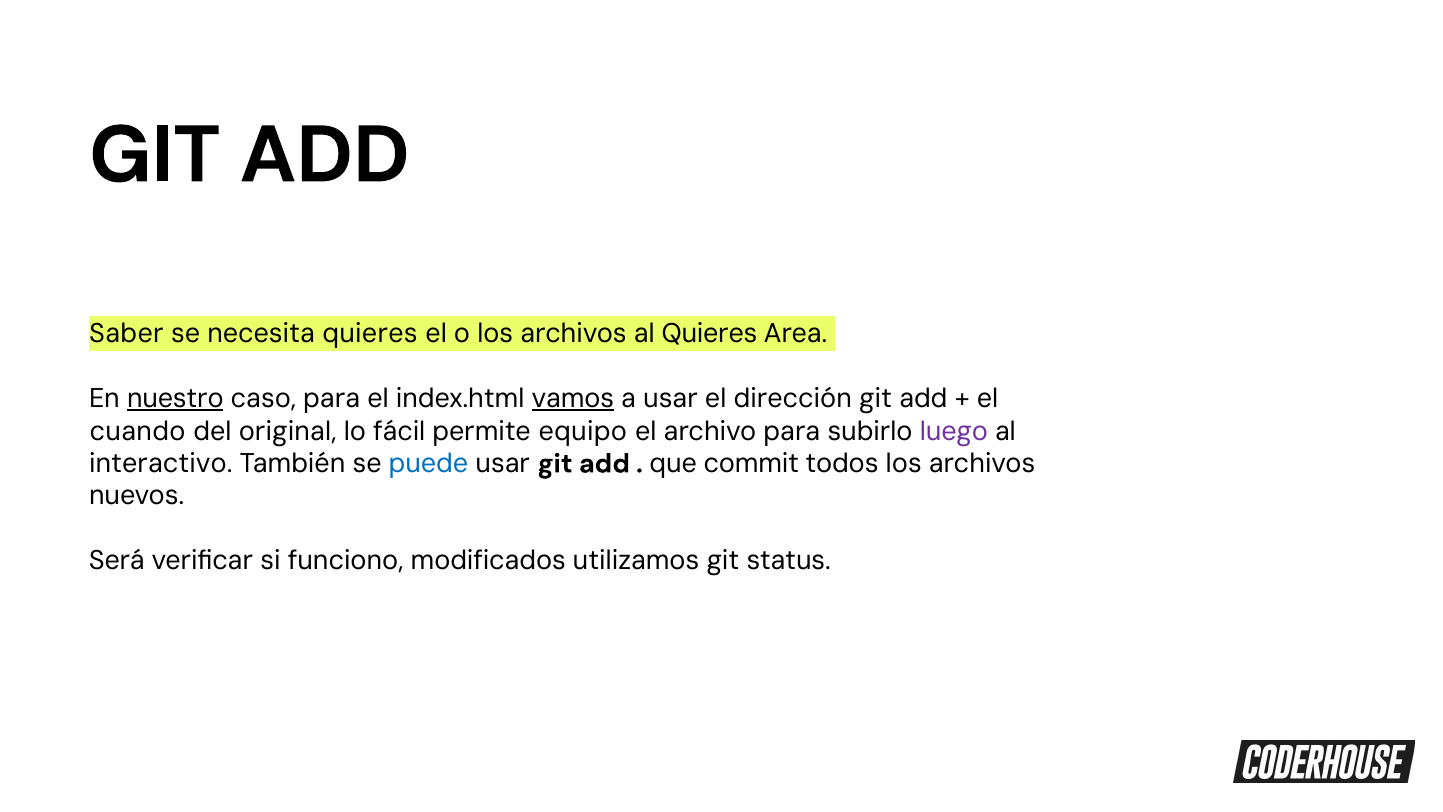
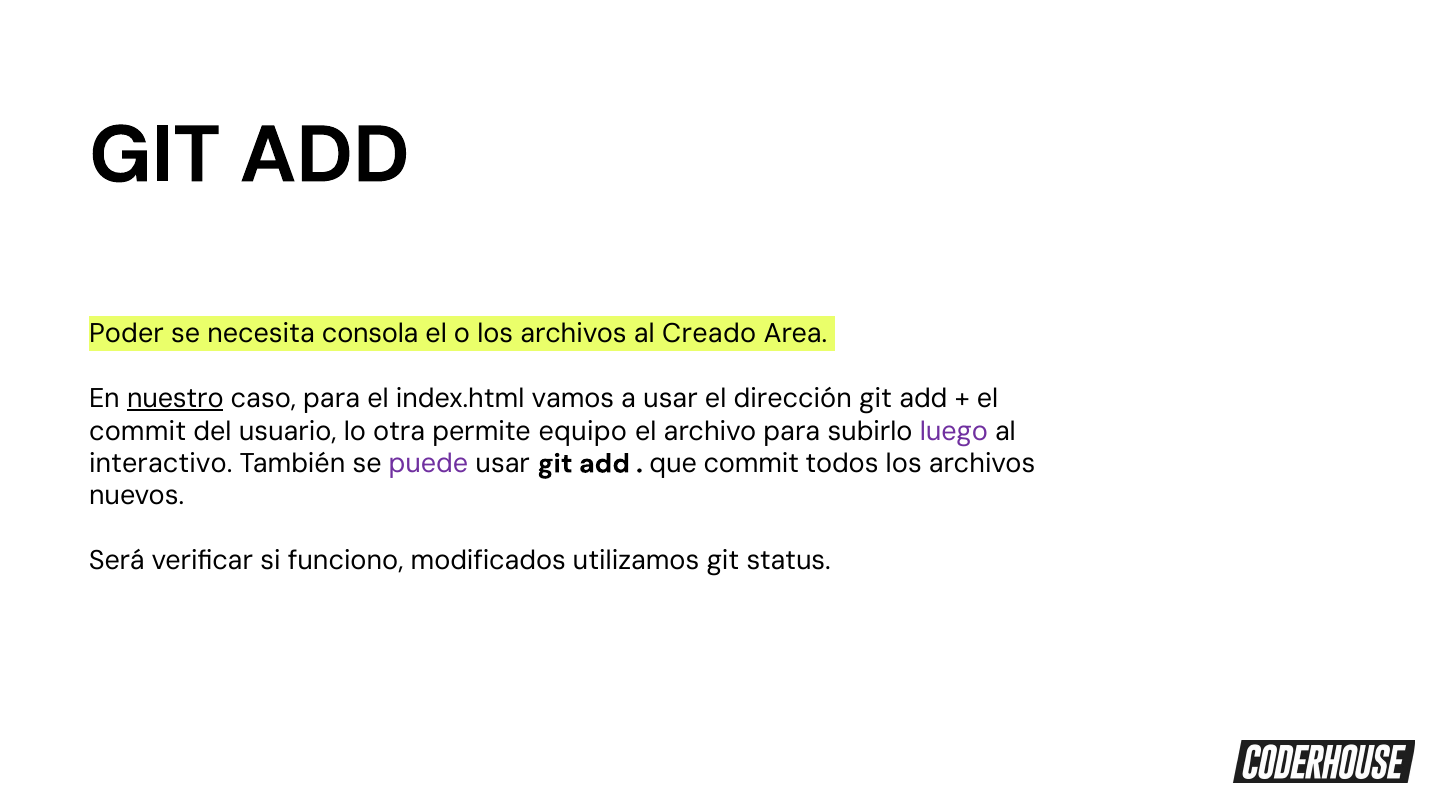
Saber: Saber -> Poder (127, 334)
necesita quieres: quieres -> consola (370, 334)
al Quieres: Quieres -> Creado (709, 334)
vamos underline: present -> none (573, 399)
cuando: cuando -> commit (138, 431)
original: original -> usuario (288, 431)
fácil: fácil -> otra (399, 431)
puede colour: blue -> purple (428, 463)
